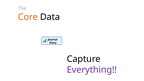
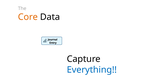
Everything colour: purple -> blue (92, 70)
